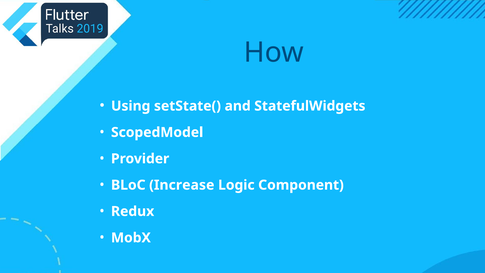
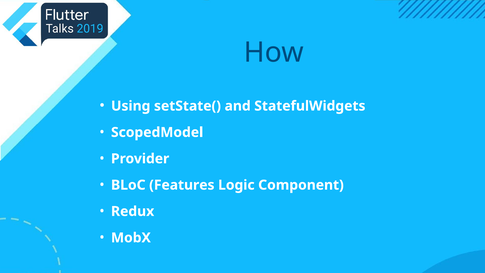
Increase: Increase -> Features (182, 185)
